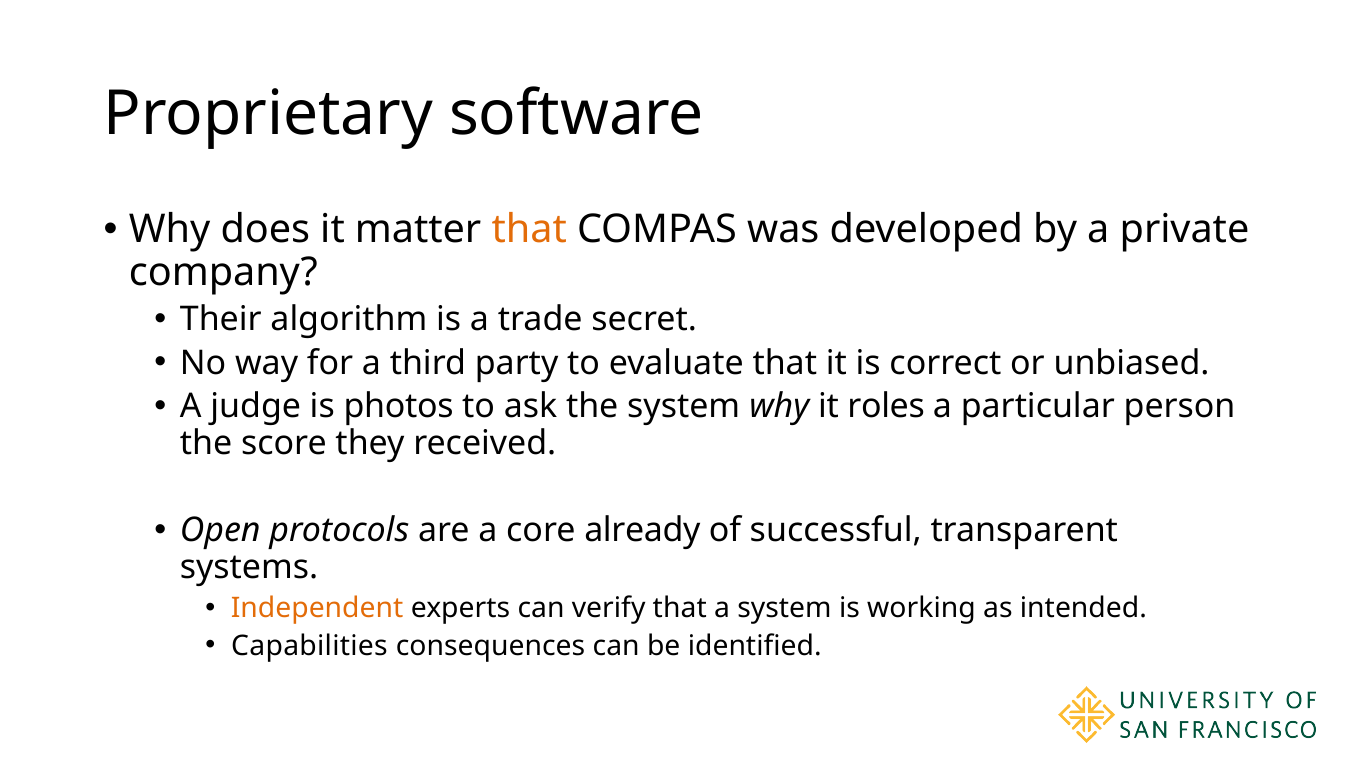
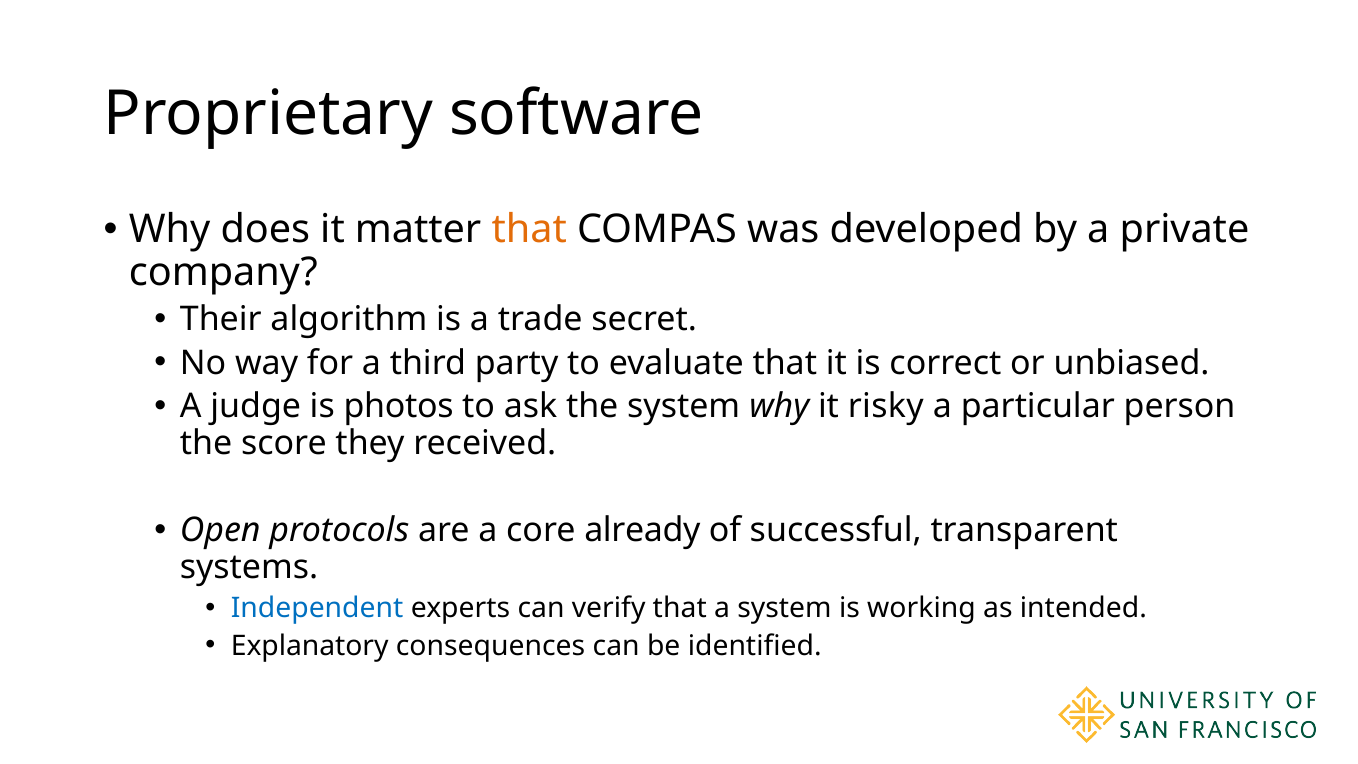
roles: roles -> risky (886, 407)
Independent colour: orange -> blue (317, 608)
Capabilities: Capabilities -> Explanatory (310, 646)
